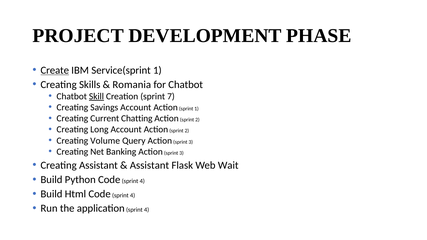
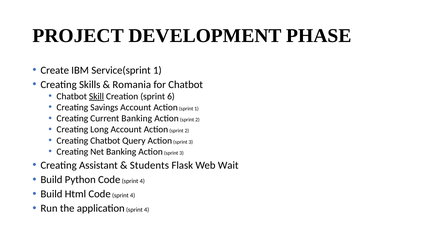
Create underline: present -> none (55, 70)
7: 7 -> 6 (171, 96)
Current Chatting: Chatting -> Banking (137, 119)
Creating Volume: Volume -> Chatbot (105, 141)
Assistant: Assistant -> Students (149, 165)
